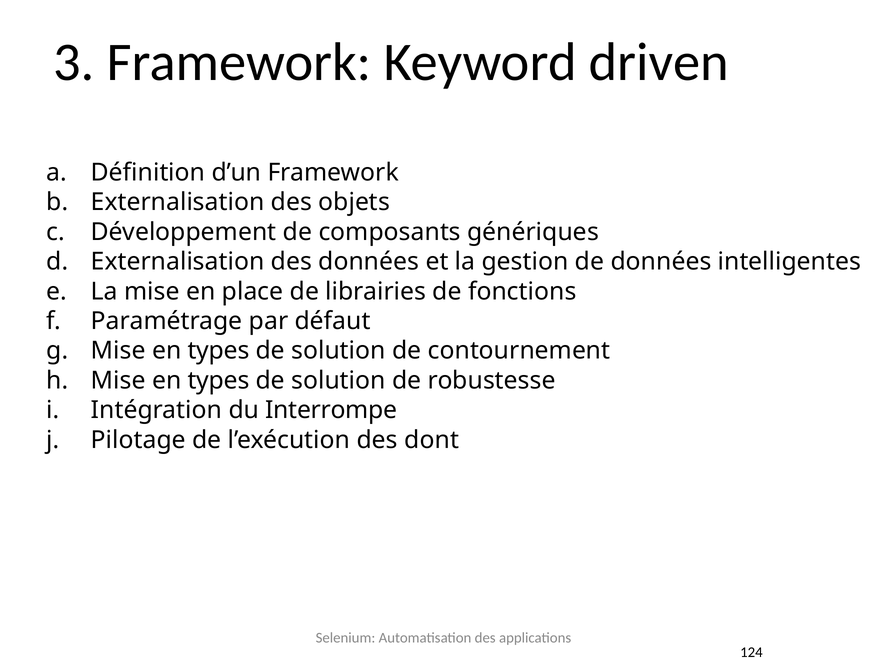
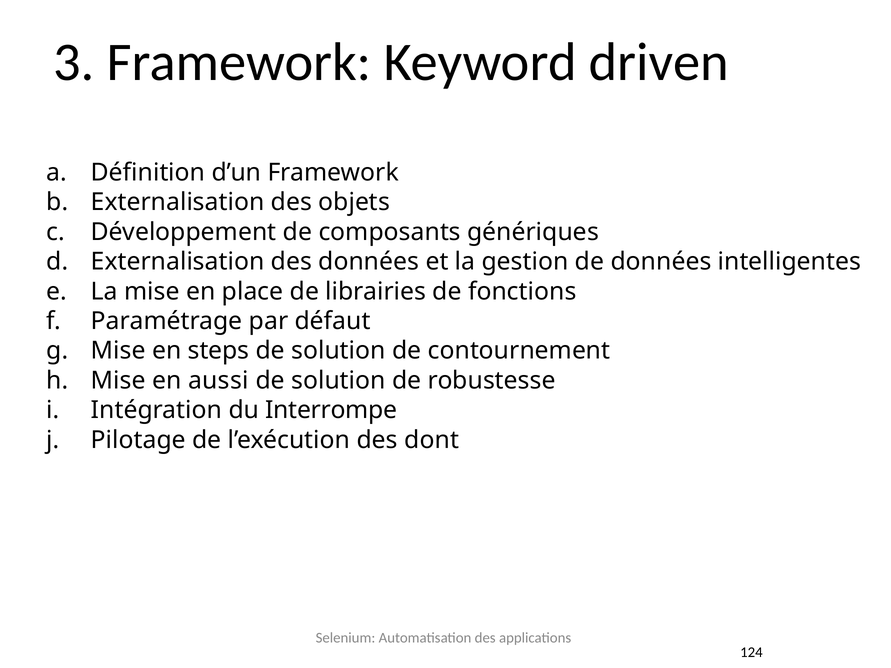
types: types -> steps (219, 351)
types: types -> aussi (218, 381)
